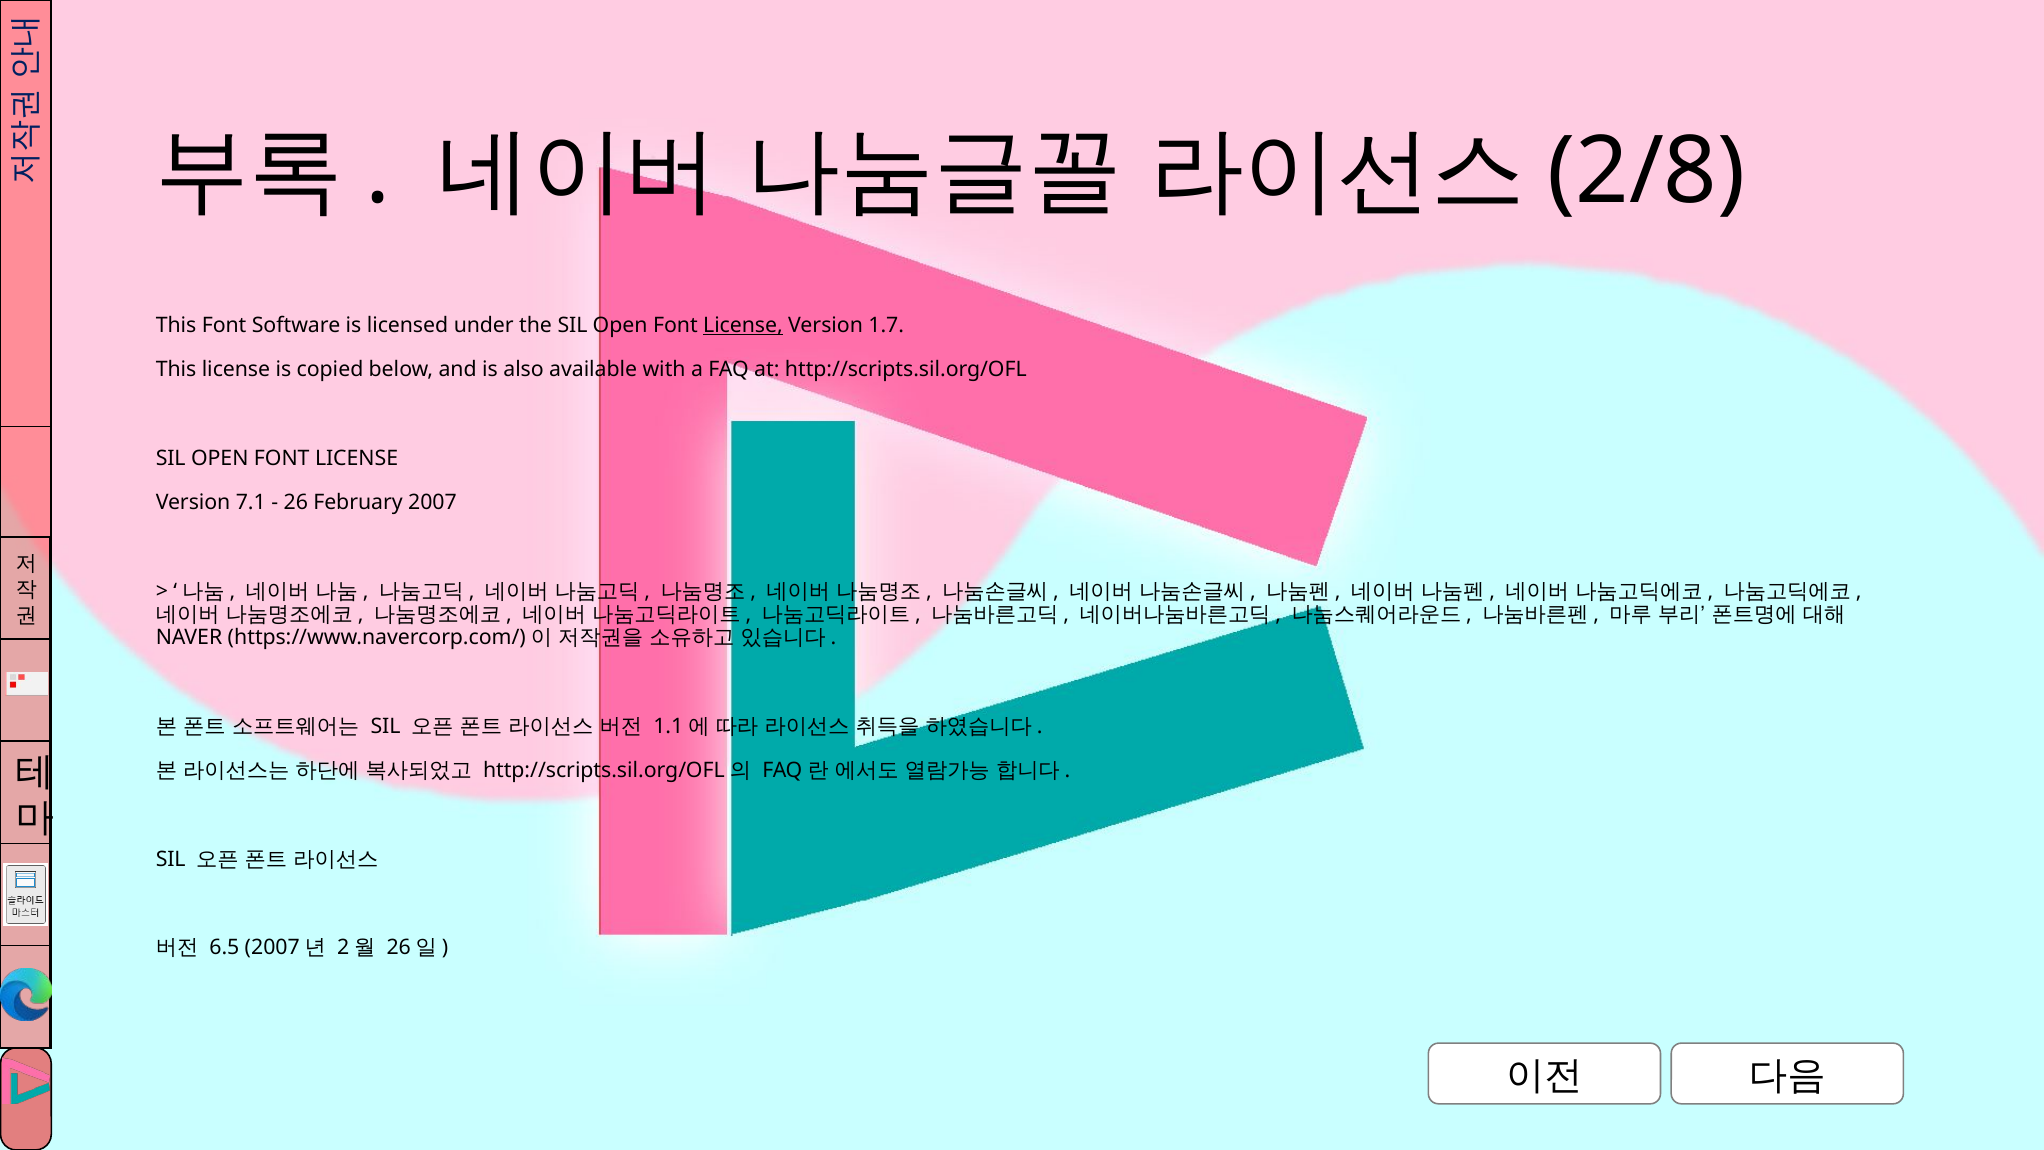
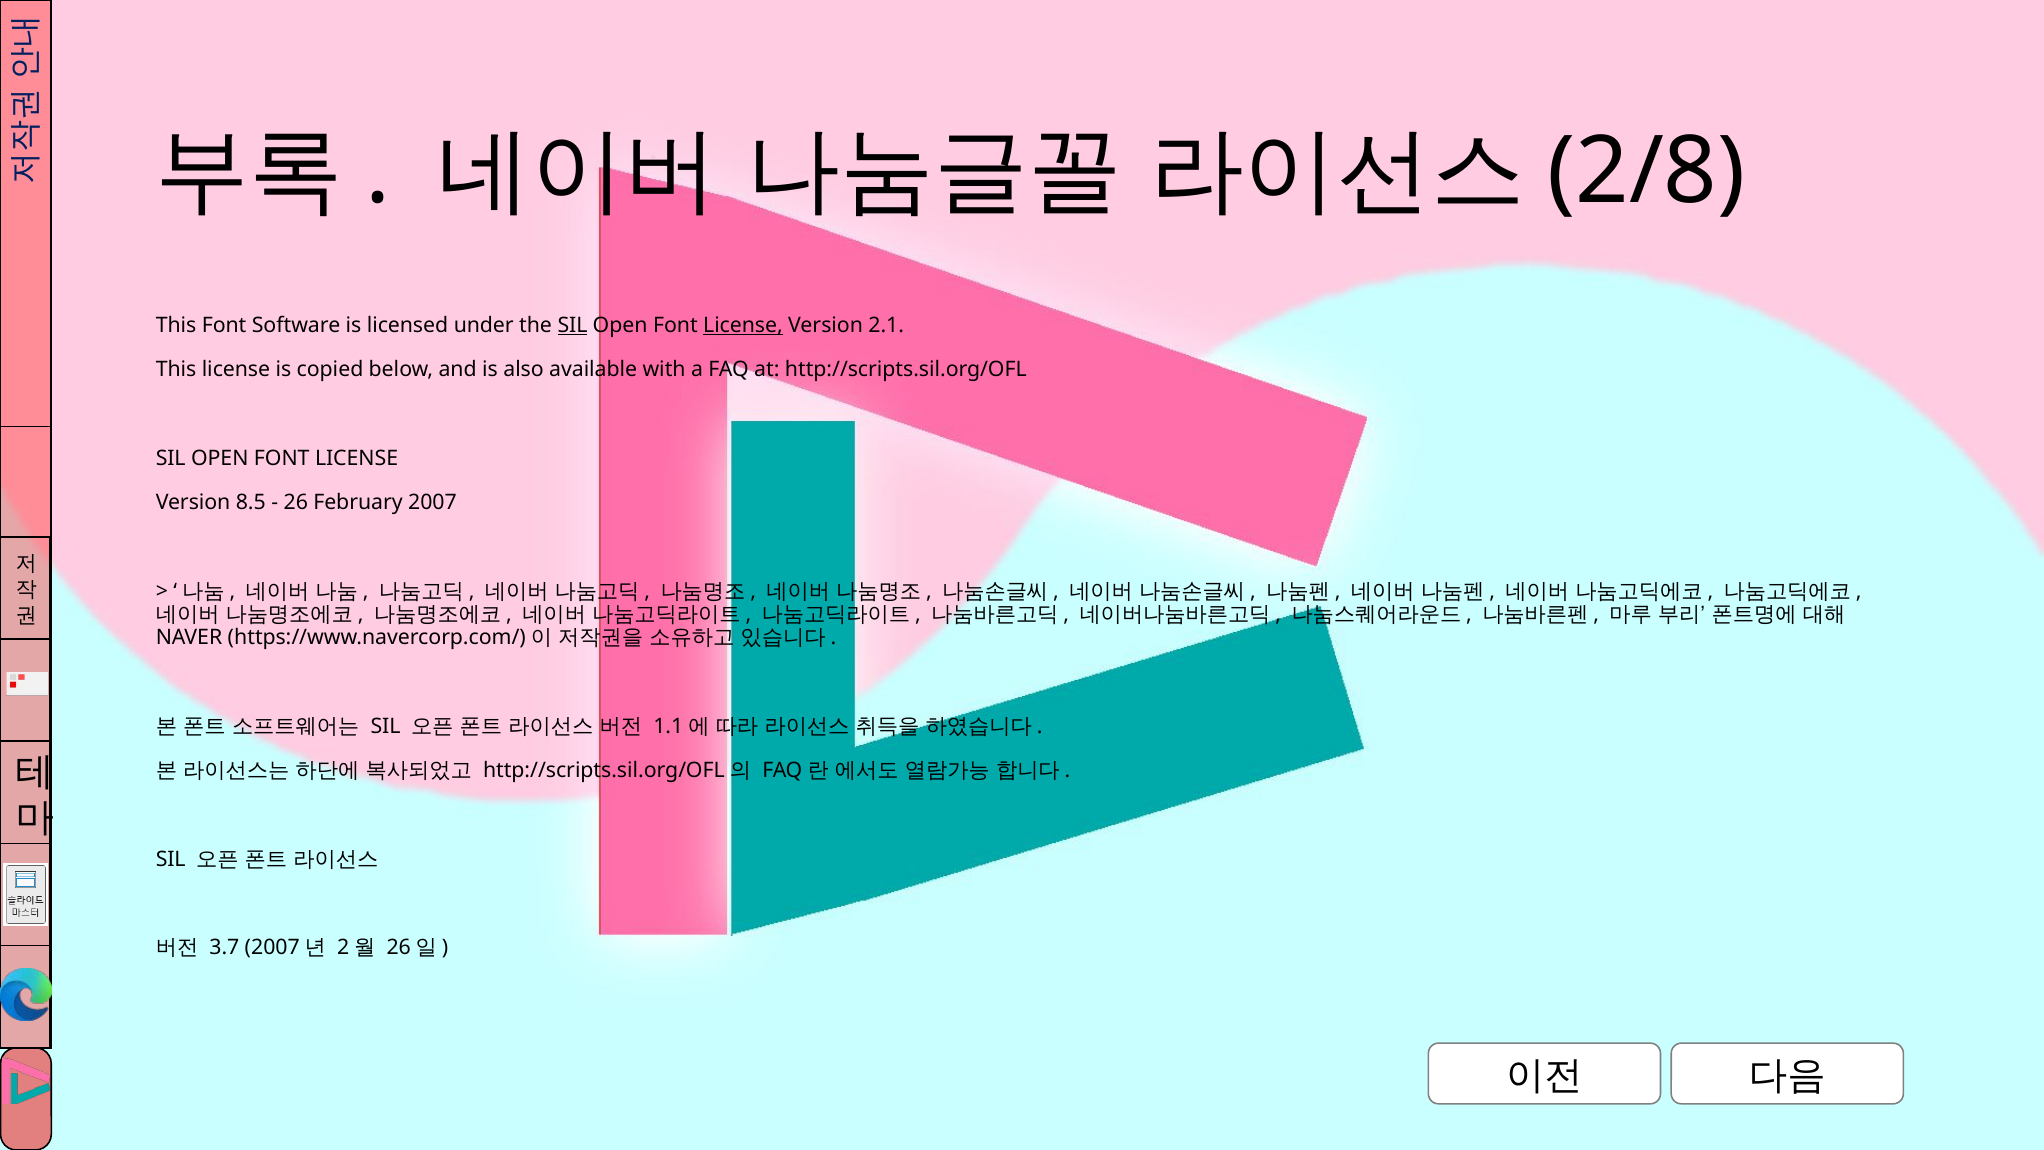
SIL underline: none -> present (572, 325)
1.7: 1.7 -> 2.1 (886, 325)
7.1: 7.1 -> 8.5 (251, 502)
6.5: 6.5 -> 3.7 (224, 948)
